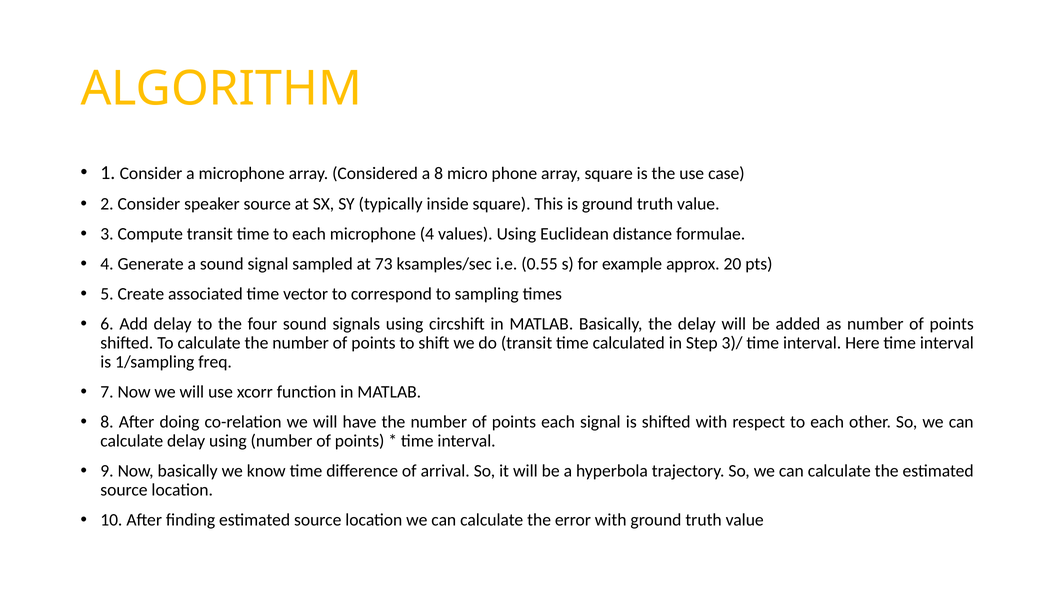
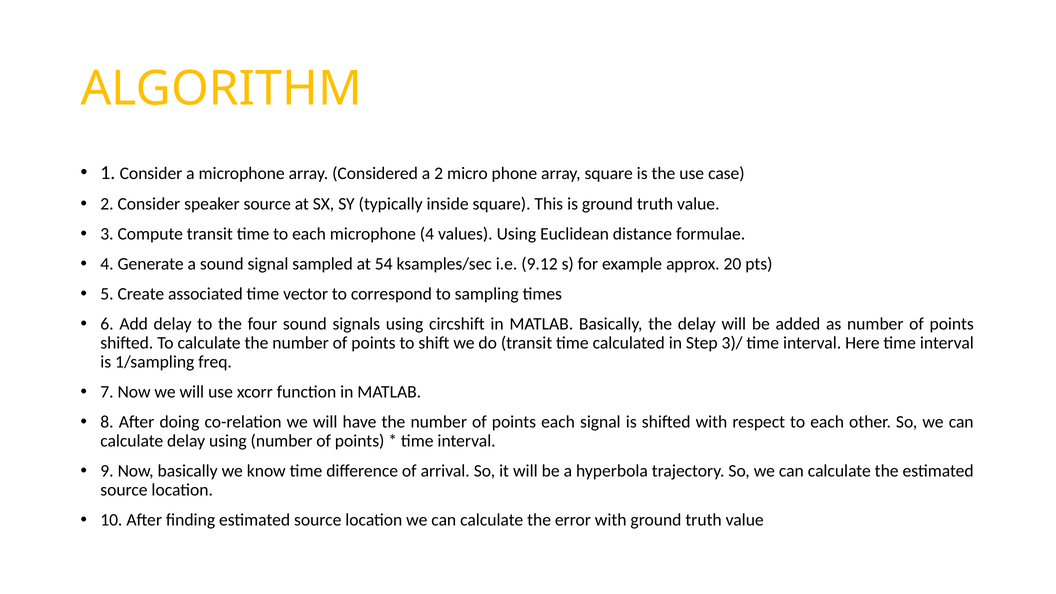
a 8: 8 -> 2 (439, 173)
73: 73 -> 54 (384, 264)
0.55: 0.55 -> 9.12 (539, 264)
